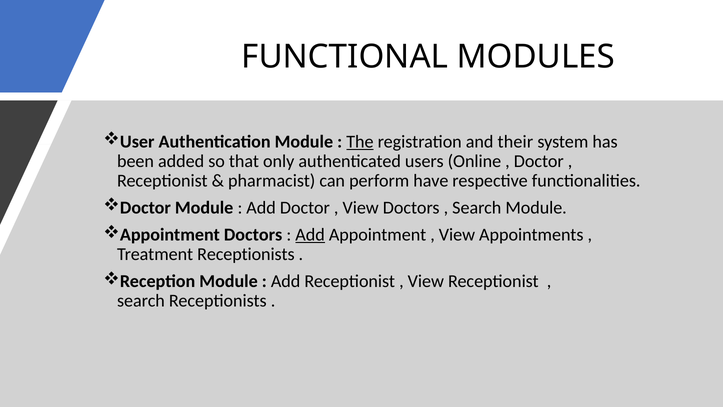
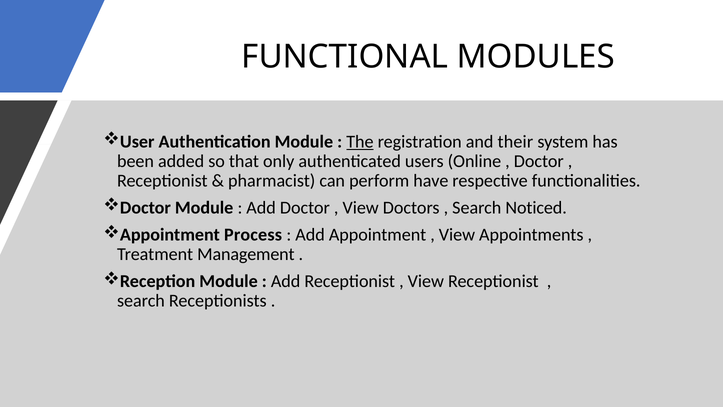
Search Module: Module -> Noticed (536, 207)
Appointment Doctors: Doctors -> Process (253, 235)
Add underline: present -> none (310, 235)
Treatment Receptionists: Receptionists -> Management (246, 254)
